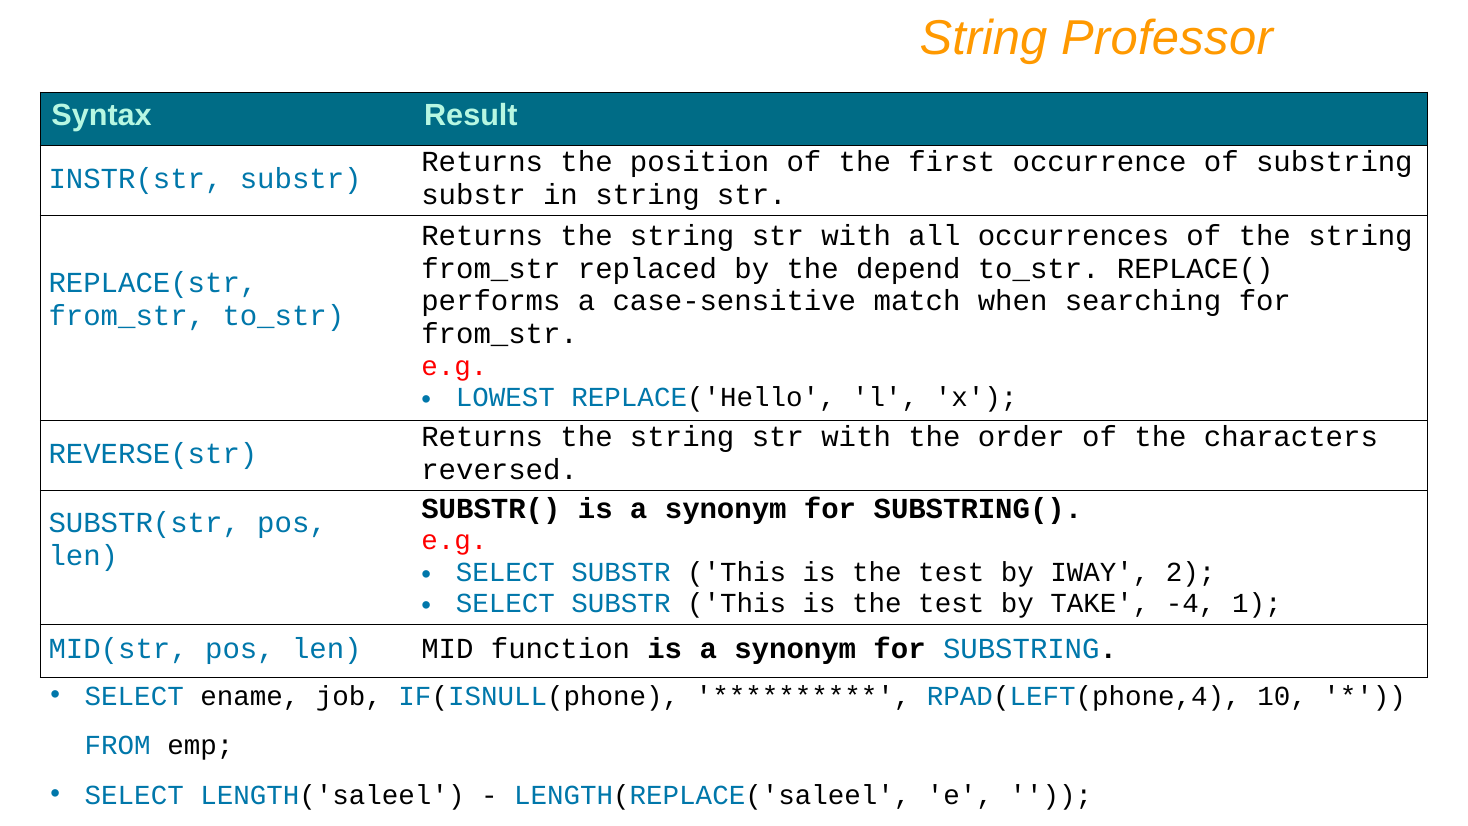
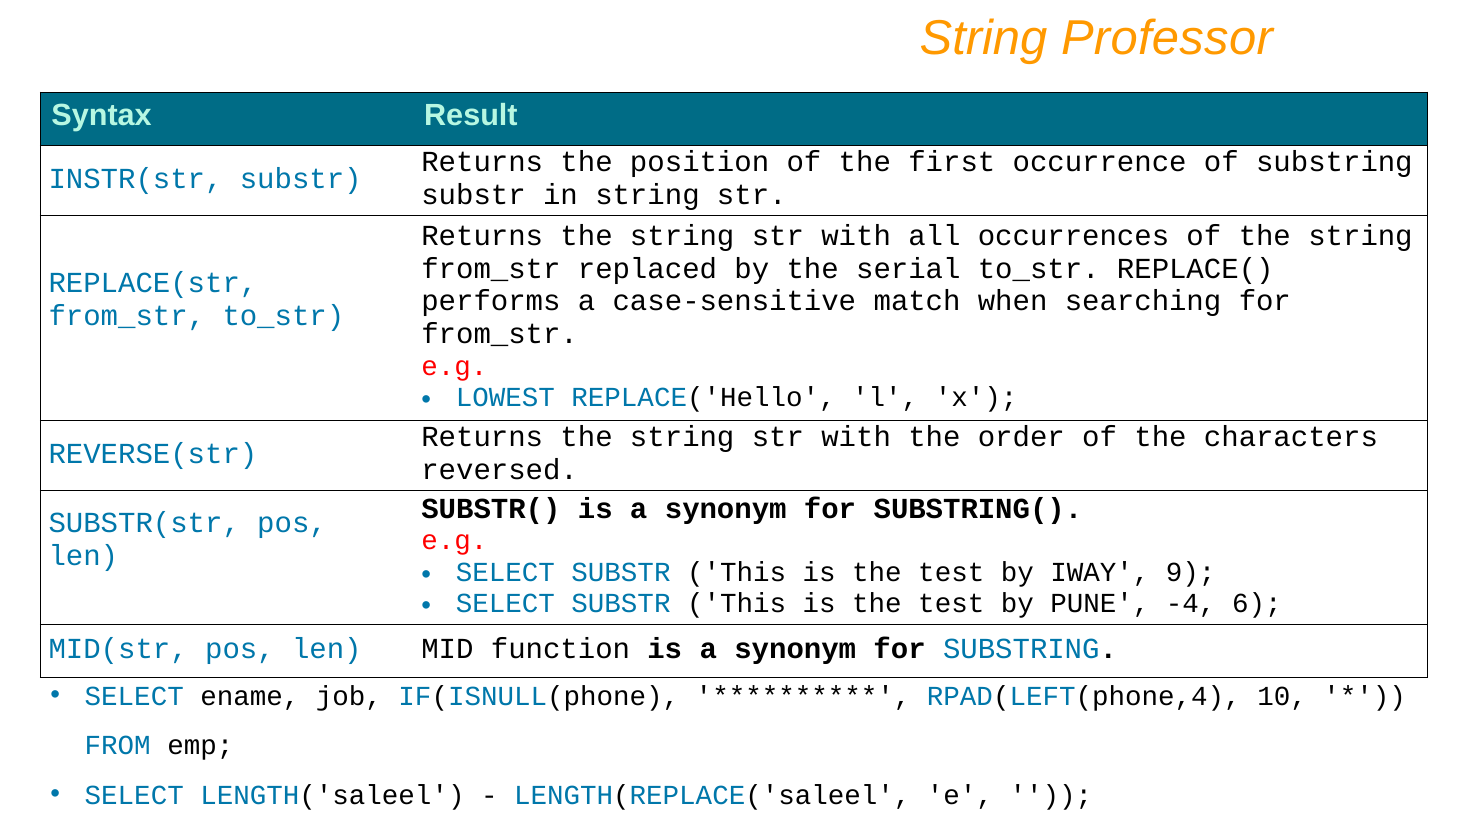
depend: depend -> serial (908, 268)
2: 2 -> 9 (1191, 572)
TAKE: TAKE -> PUNE (1100, 603)
1: 1 -> 6 (1257, 603)
